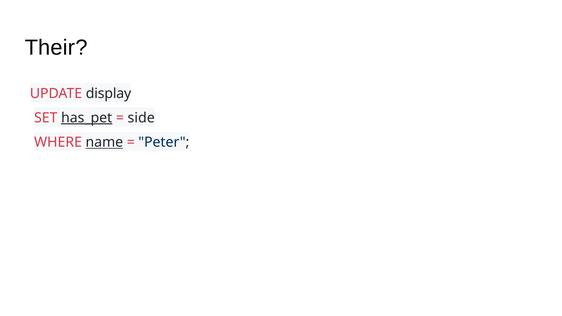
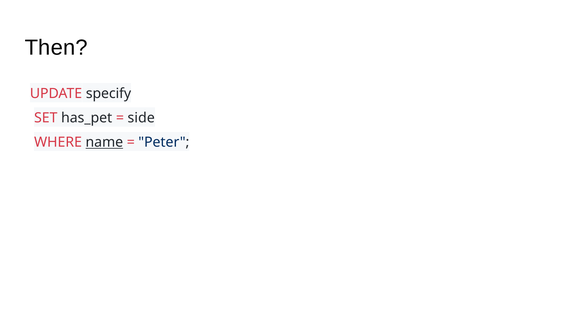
Their: Their -> Then (56, 48)
display: display -> specify (108, 93)
has_pet underline: present -> none (87, 118)
